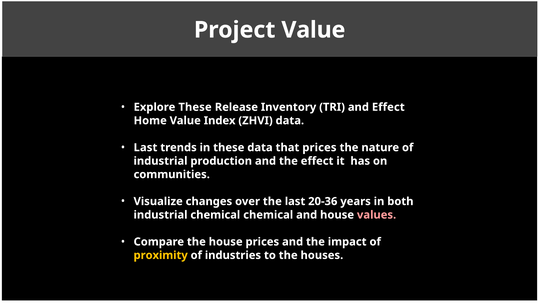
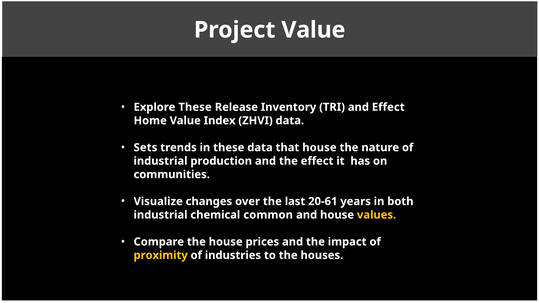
Last: Last -> Sets (145, 148)
that prices: prices -> house (319, 148)
20-36: 20-36 -> 20-61 (323, 202)
chemical chemical: chemical -> common (268, 215)
values colour: pink -> yellow (377, 215)
